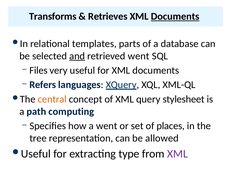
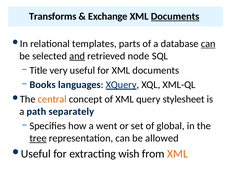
Retrieves: Retrieves -> Exchange (108, 16)
can underline: none -> present (208, 44)
retrieved went: went -> node (139, 56)
Files: Files -> Title (38, 70)
Refers: Refers -> Books (43, 85)
computing: computing -> separately (71, 112)
places: places -> global (171, 126)
tree underline: none -> present (38, 138)
type: type -> wish (129, 154)
XML colour: purple -> orange (177, 154)
